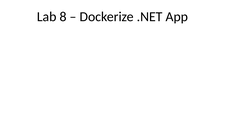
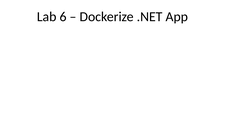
8: 8 -> 6 (63, 17)
